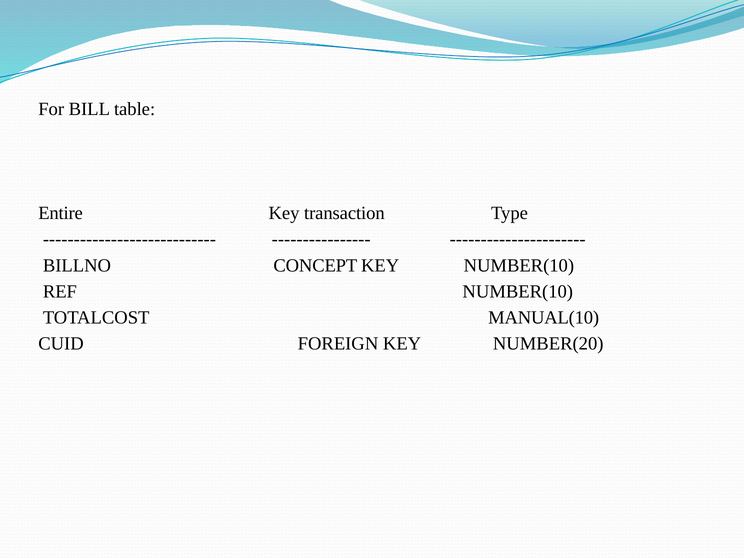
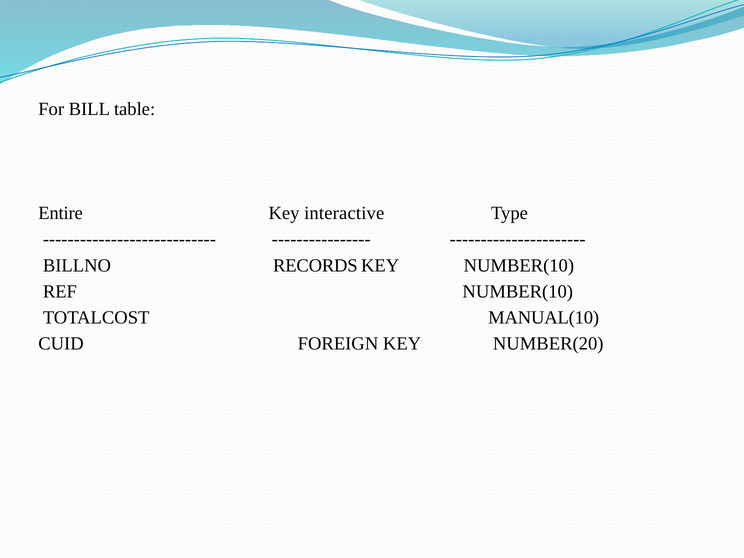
transaction: transaction -> interactive (344, 213)
CONCEPT: CONCEPT -> RECORDS (315, 265)
